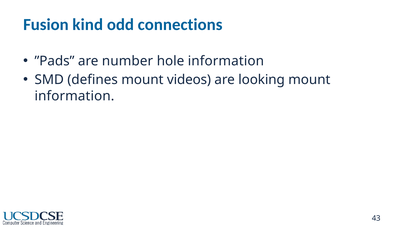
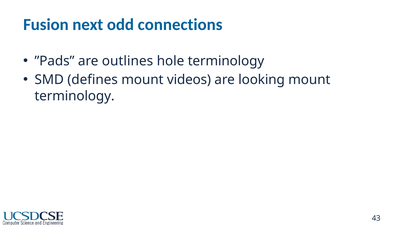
kind: kind -> next (88, 24)
number: number -> outlines (128, 61)
hole information: information -> terminology (226, 61)
information: information -> terminology (75, 96)
